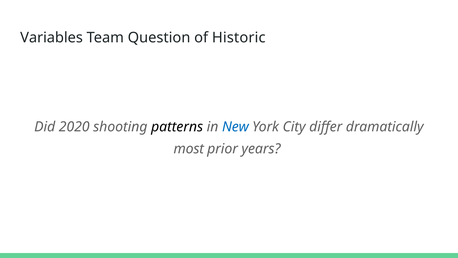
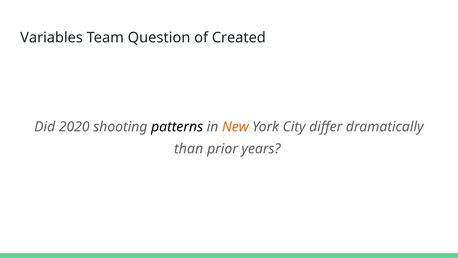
Historic: Historic -> Created (239, 38)
New colour: blue -> orange (235, 127)
most: most -> than (189, 149)
